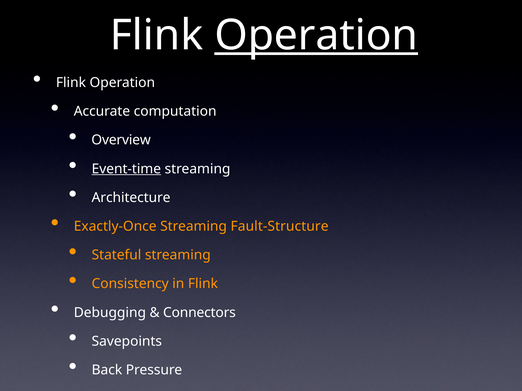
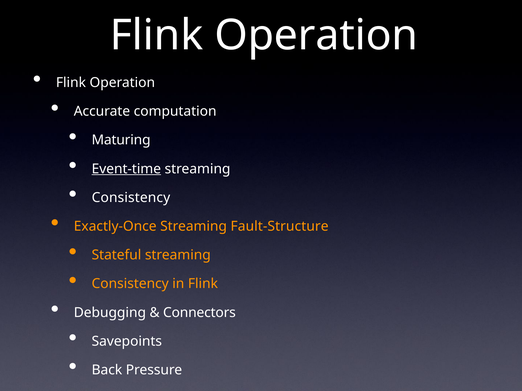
Operation underline: present -> none (316, 35)
Overview: Overview -> Maturing (121, 140)
Architecture: Architecture -> Consistency (131, 198)
